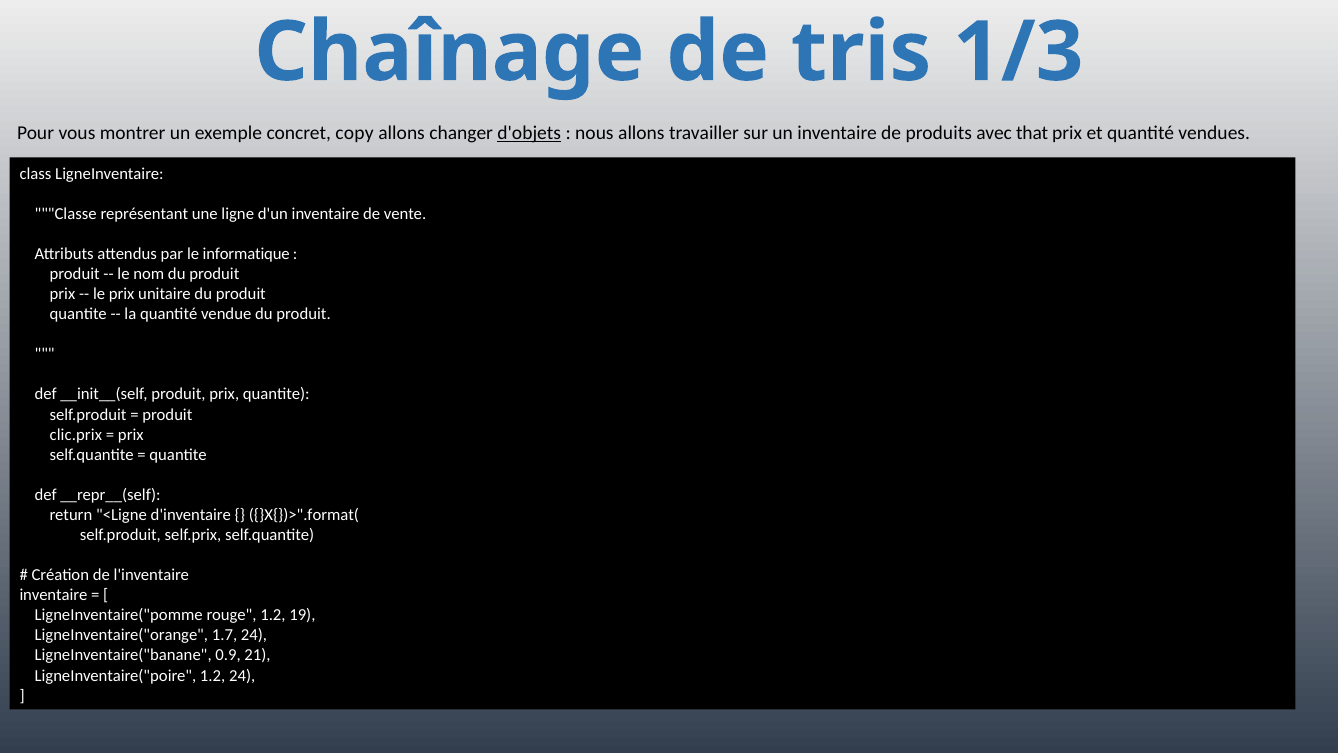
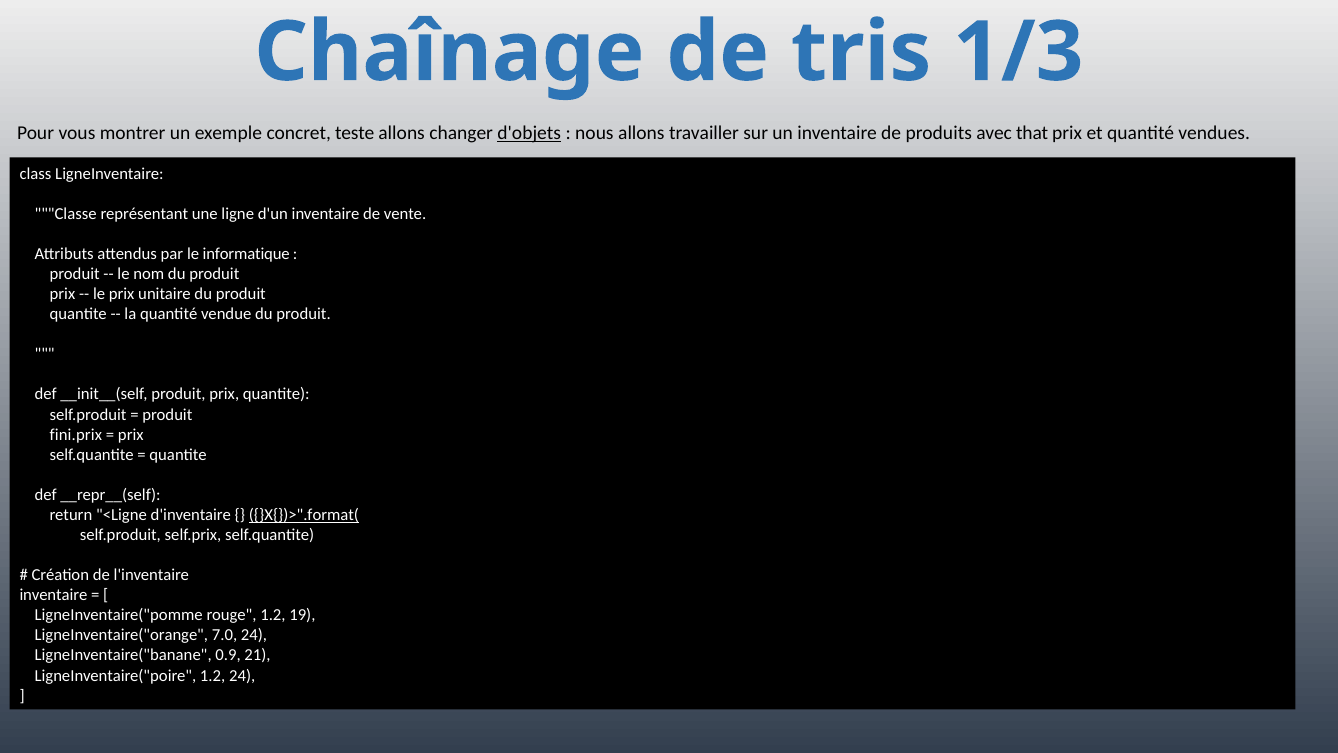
copy: copy -> teste (355, 133)
clic.prix: clic.prix -> fini.prix (76, 434)
}X{})>".format( underline: none -> present (304, 515)
1.7: 1.7 -> 7.0 (225, 635)
